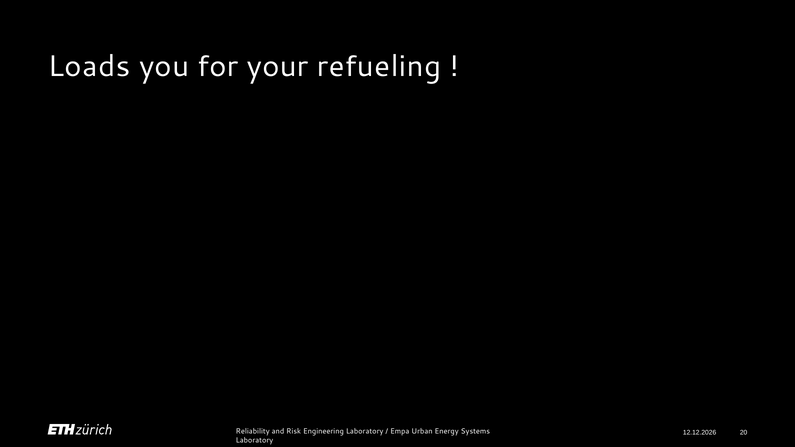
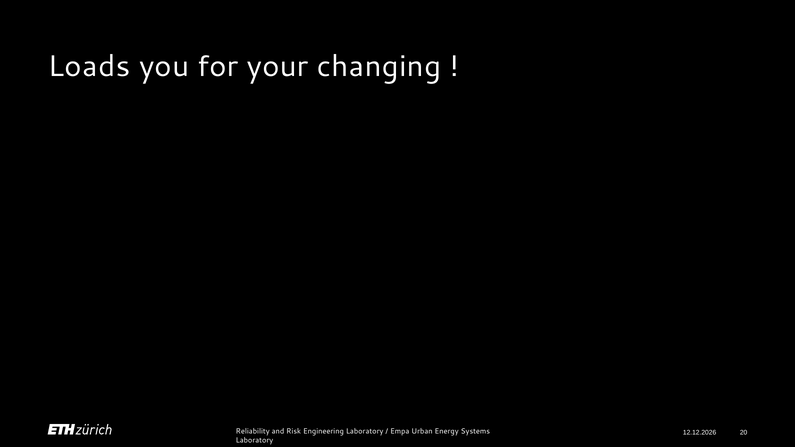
refueling: refueling -> changing (379, 66)
